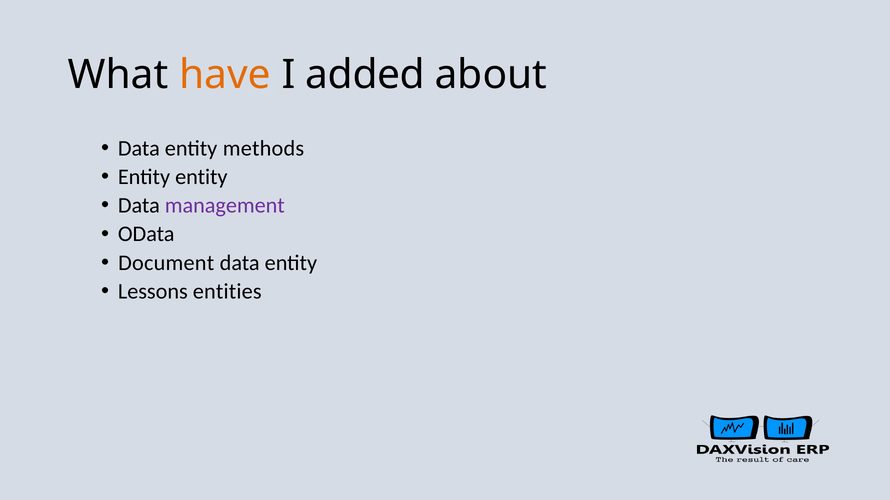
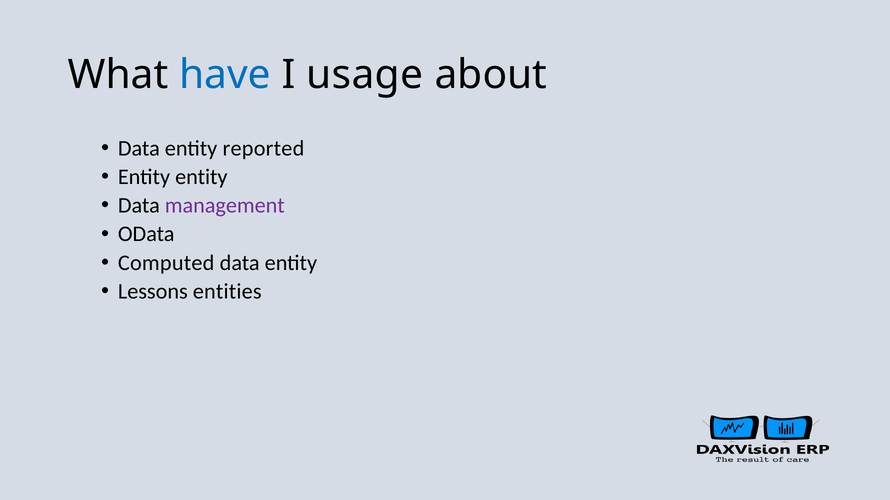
have colour: orange -> blue (225, 75)
added: added -> usage (365, 75)
methods: methods -> reported (263, 148)
Document: Document -> Computed (166, 263)
